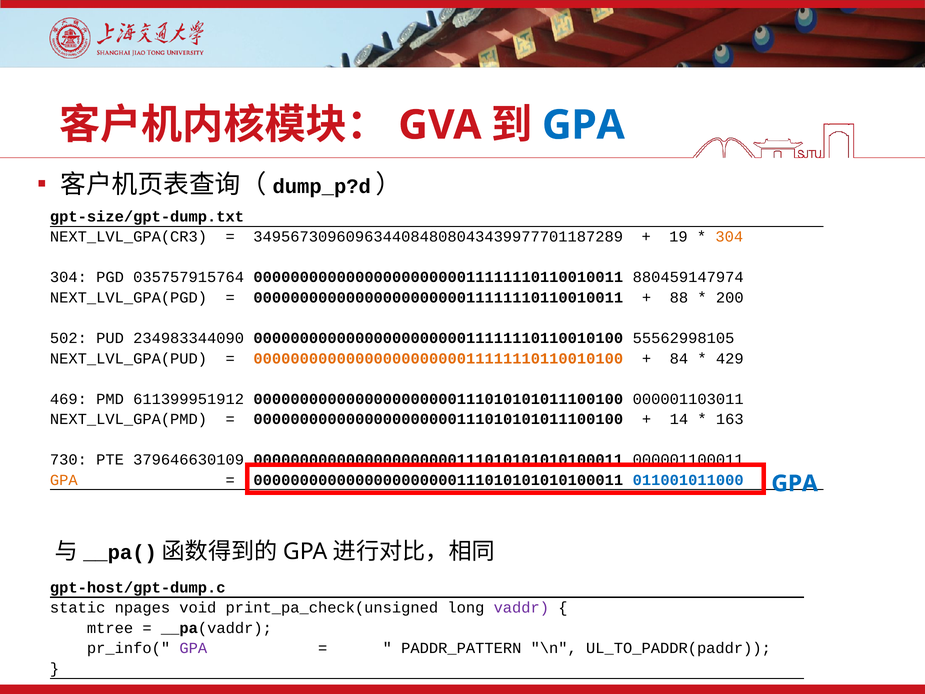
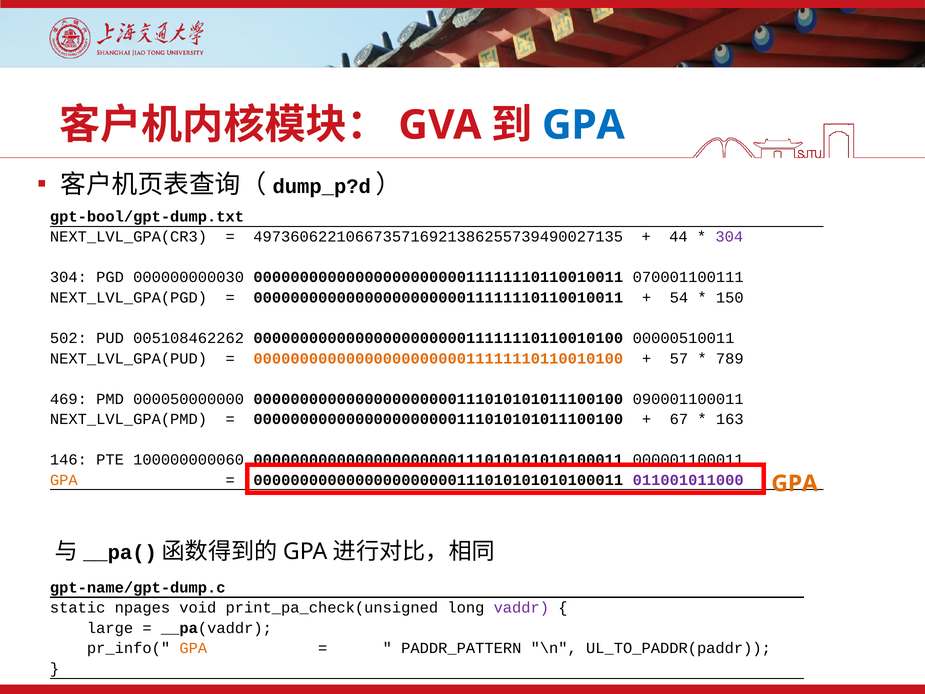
gpt-size/gpt-dump.txt: gpt-size/gpt-dump.txt -> gpt-bool/gpt-dump.txt (147, 217)
3495673096096344084808043439977701187289: 3495673096096344084808043439977701187289 -> 4973606221066735716921386255739490027135 (438, 237)
19: 19 -> 44 (678, 237)
304 colour: orange -> purple (729, 237)
035757915764: 035757915764 -> 000000000030 (189, 277)
880459147974: 880459147974 -> 070001100111 (688, 277)
88: 88 -> 54 (679, 298)
200: 200 -> 150 (730, 298)
234983344090: 234983344090 -> 005108462262 (189, 338)
55562998105: 55562998105 -> 00000510011 (684, 338)
84: 84 -> 57 (679, 358)
429: 429 -> 789 (730, 358)
611399951912: 611399951912 -> 000050000000 (189, 399)
000001103011: 000001103011 -> 090001100011 (688, 399)
14: 14 -> 67 (679, 419)
730: 730 -> 146 (68, 460)
379646630109: 379646630109 -> 100000000060 (189, 460)
011001011000 colour: blue -> purple (688, 480)
GPA colour: blue -> orange (795, 483)
gpt-host/gpt-dump.c: gpt-host/gpt-dump.c -> gpt-name/gpt-dump.c (138, 587)
mtree: mtree -> large (110, 628)
GPA colour: purple -> orange (193, 648)
